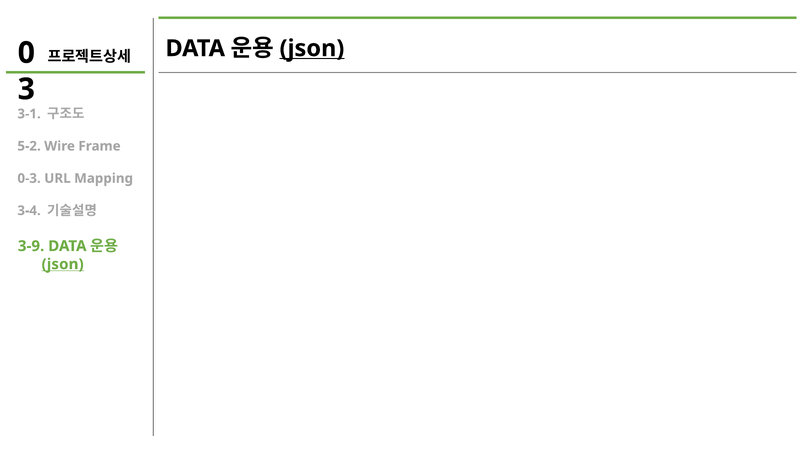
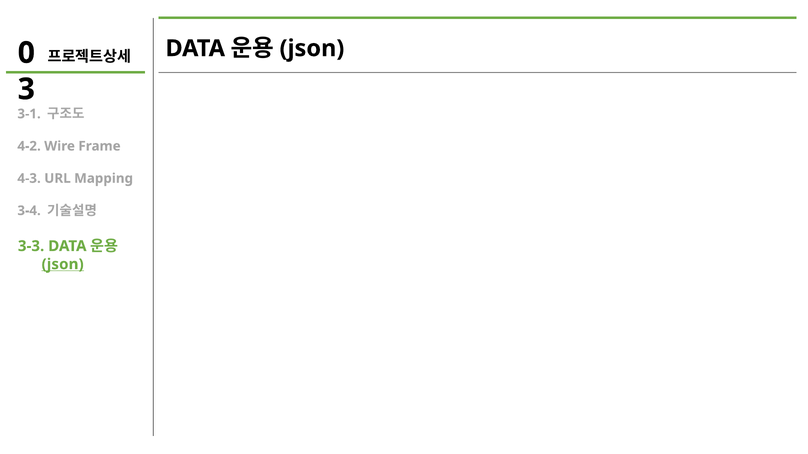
json underline: present -> none (312, 48)
5-2: 5-2 -> 4-2 (29, 146)
0-3: 0-3 -> 4-3 (29, 179)
3-9: 3-9 -> 3-3 (31, 246)
